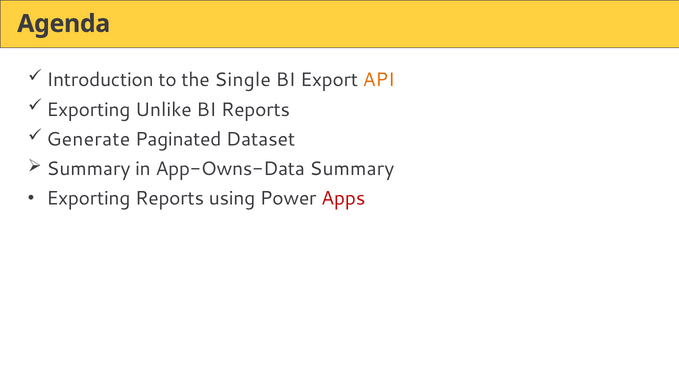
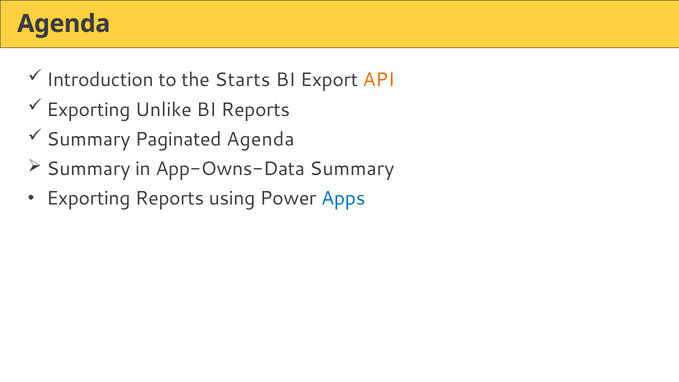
Single: Single -> Starts (243, 80)
Generate: Generate -> Summary (88, 139)
Paginated Dataset: Dataset -> Agenda (260, 139)
Apps colour: red -> blue (343, 198)
